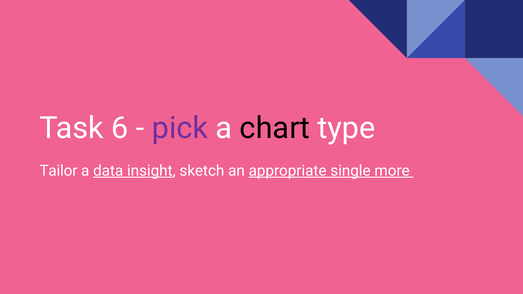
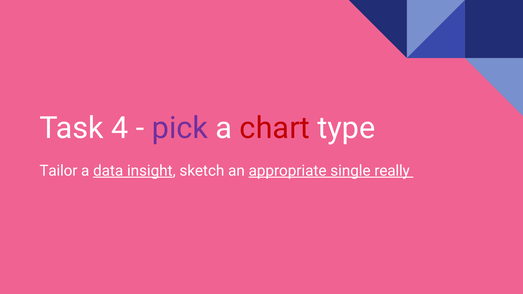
6: 6 -> 4 (120, 128)
chart colour: black -> red (275, 128)
more: more -> really (392, 171)
